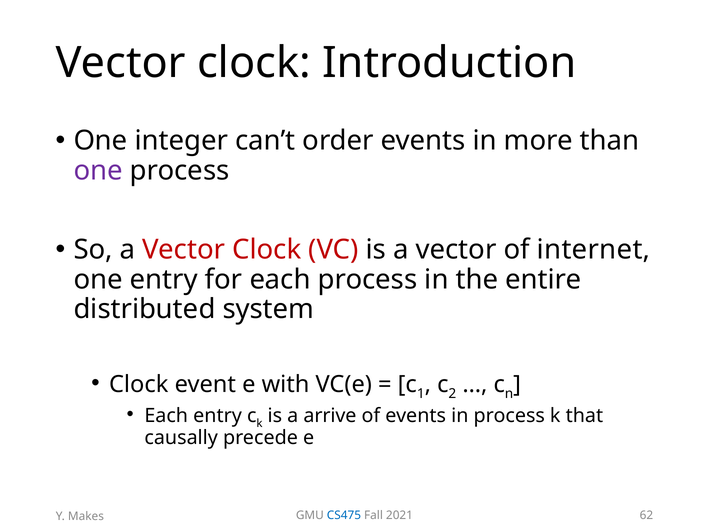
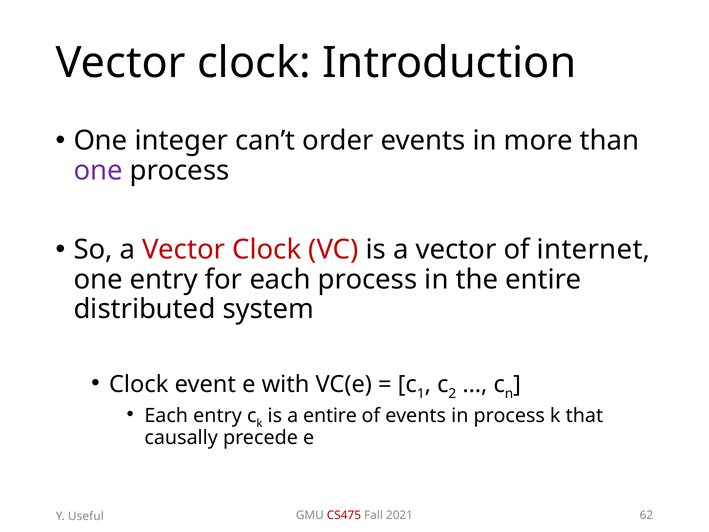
a arrive: arrive -> entire (330, 416)
CS475 colour: blue -> red (344, 515)
Makes: Makes -> Useful (86, 516)
